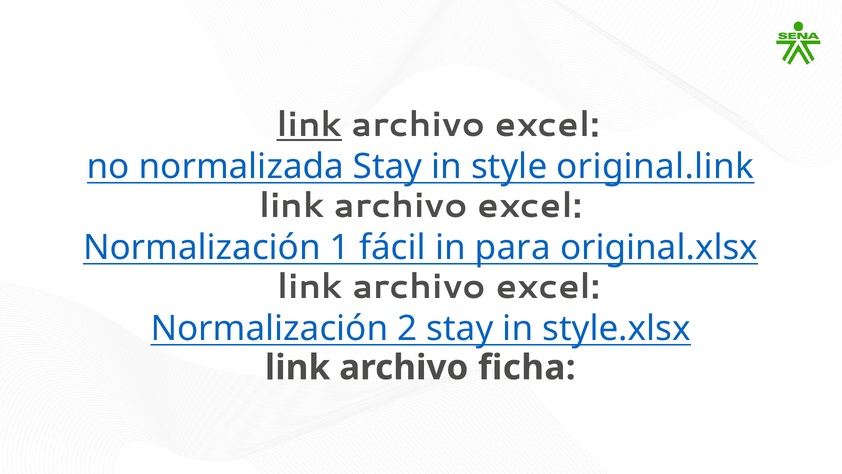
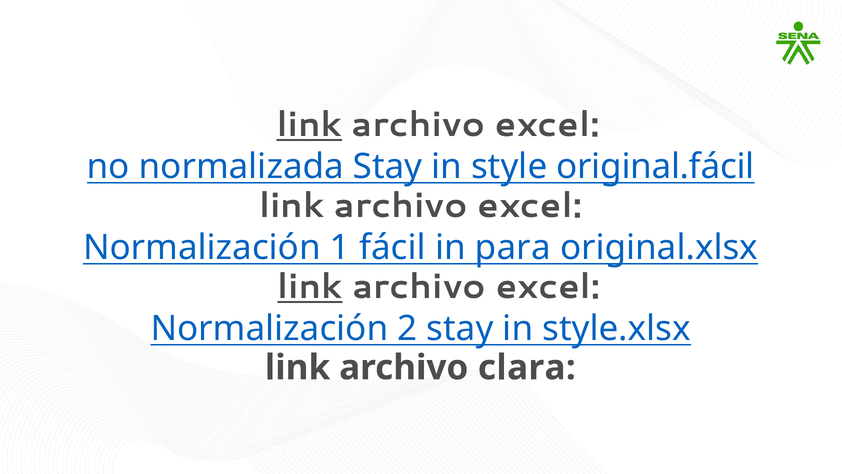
original.link: original.link -> original.fácil (655, 167)
link underline: none -> present (310, 286)
ficha: ficha -> clara (527, 367)
